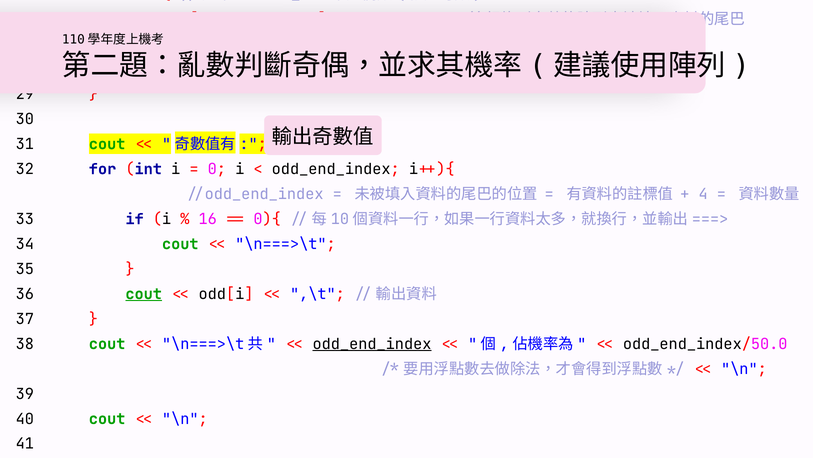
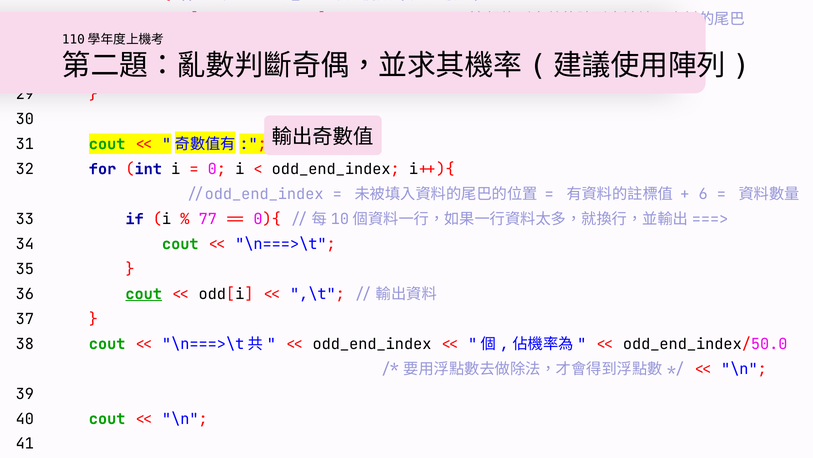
4: 4 -> 6 (703, 194)
16: 16 -> 77 (208, 219)
odd_end_index underline: present -> none (372, 344)
